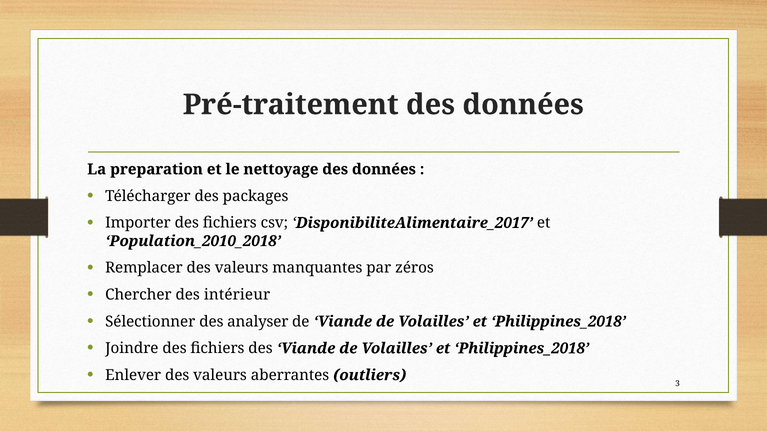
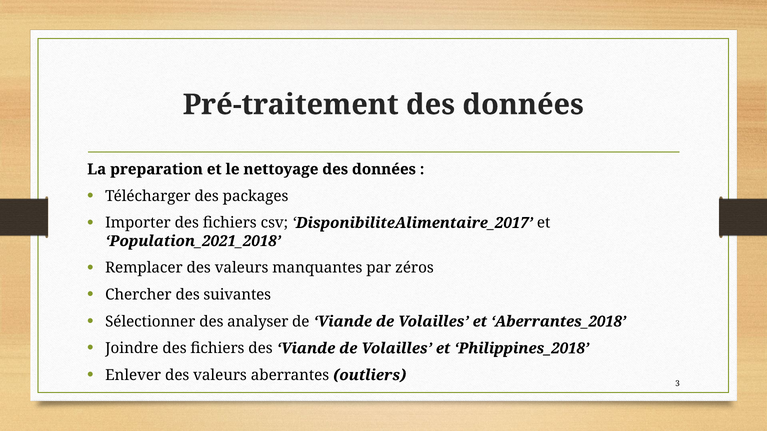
Population_2010_2018: Population_2010_2018 -> Population_2021_2018 (193, 241)
intérieur: intérieur -> suivantes (237, 295)
Philippines_2018: Philippines_2018 -> Aberrantes_2018 (558, 322)
